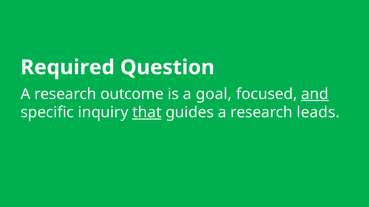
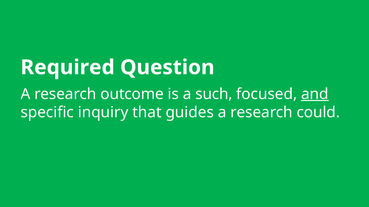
goal: goal -> such (214, 94)
that underline: present -> none (147, 113)
leads: leads -> could (318, 113)
